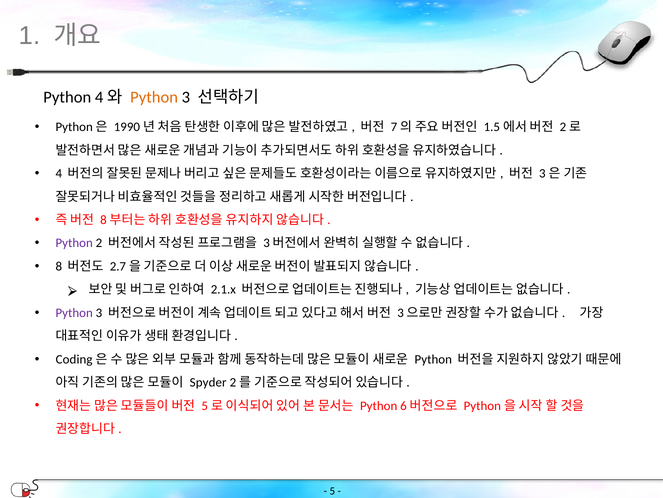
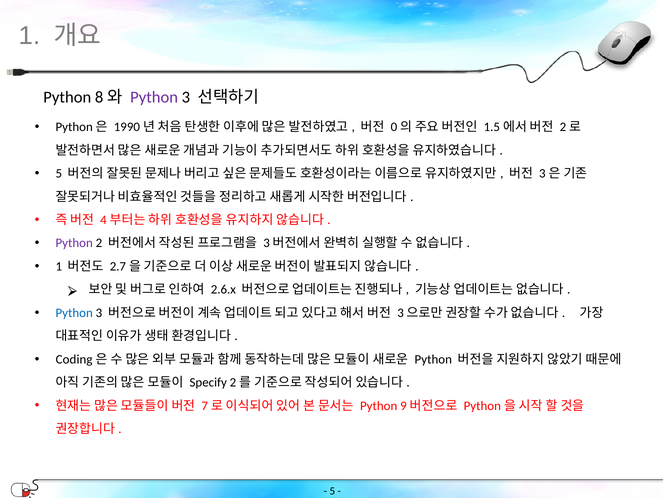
4: 4 -> 8 (99, 97)
Python colour: orange -> purple (154, 97)
7: 7 -> 0 (394, 127)
4: 4 -> 5 (59, 173)
8: 8 -> 4 (103, 220)
8: 8 -> 1 (59, 266)
2.1.x: 2.1.x -> 2.6.x (223, 289)
Python colour: purple -> blue (74, 312)
Spyder: Spyder -> Specify (208, 382)
5: 5 -> 7 (205, 405)
6: 6 -> 9 (403, 405)
